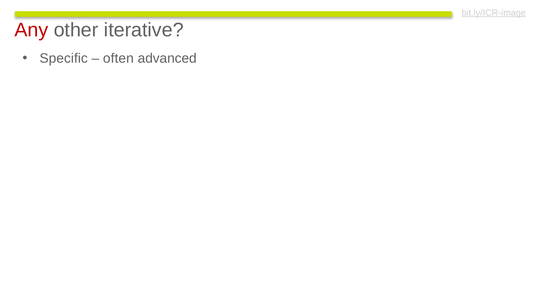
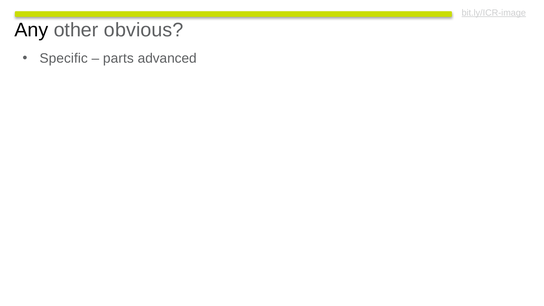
Any colour: red -> black (31, 30)
iterative: iterative -> obvious (144, 30)
often: often -> parts (118, 58)
